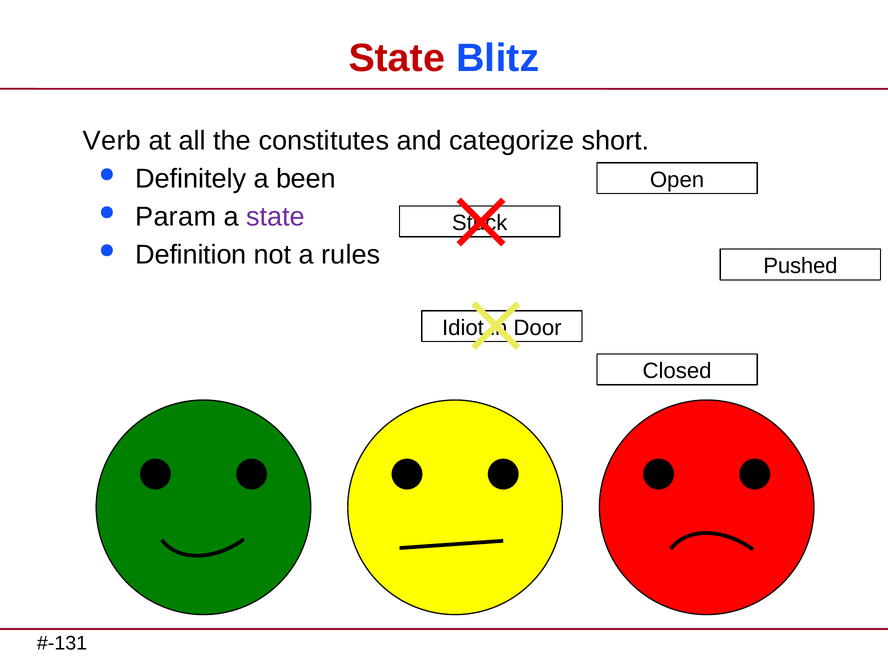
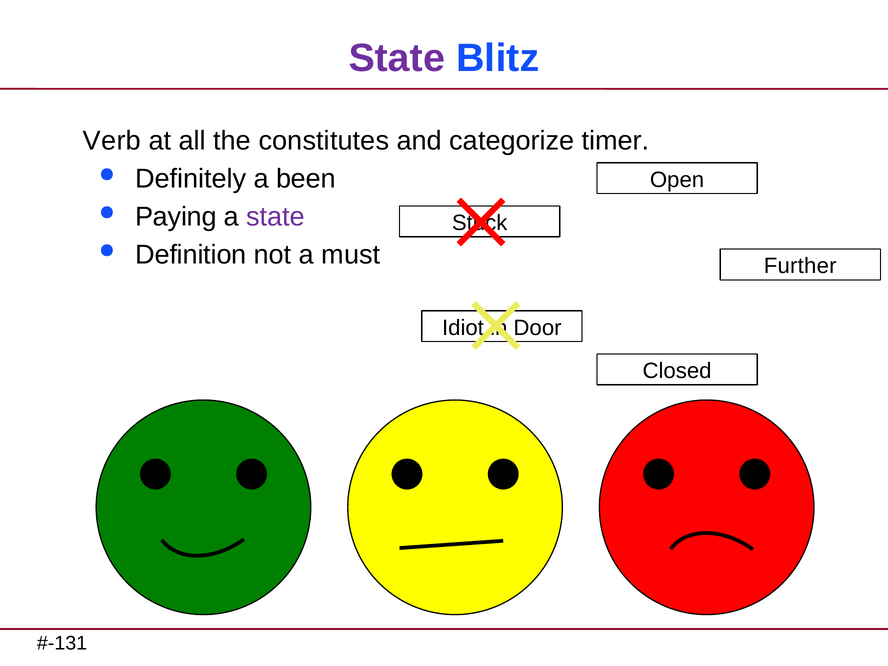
State colour: red -> purple (397, 58)
short: short -> timer (616, 141)
Param: Param -> Paying (176, 217)
rules: rules -> must (351, 255)
Pushed: Pushed -> Further (800, 266)
